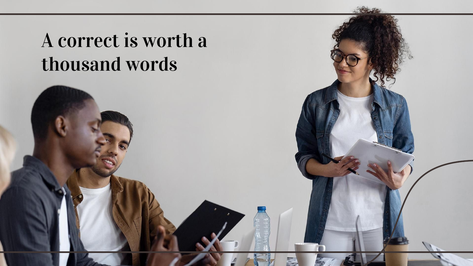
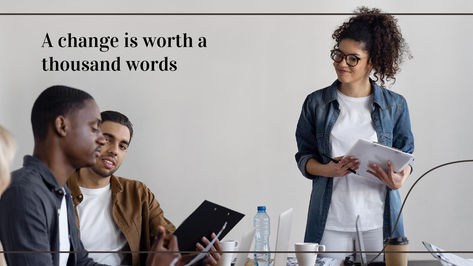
correct: correct -> change (89, 41)
